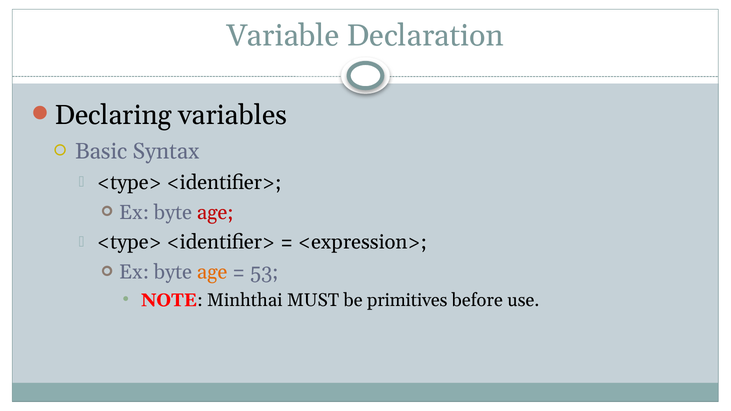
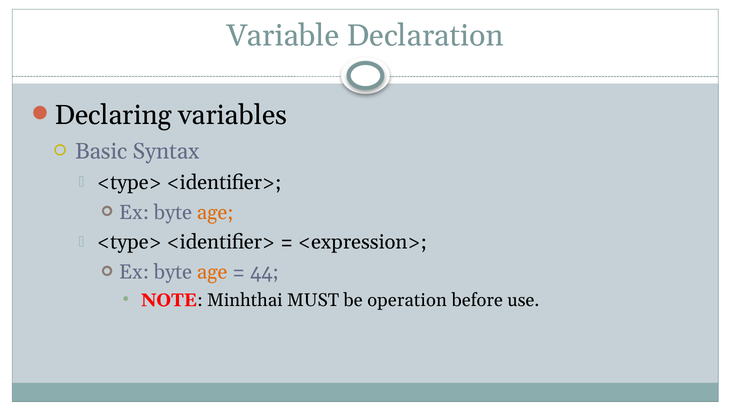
age colour: red -> orange (215, 212)
53: 53 -> 44 (265, 272)
primitives: primitives -> operation (407, 300)
